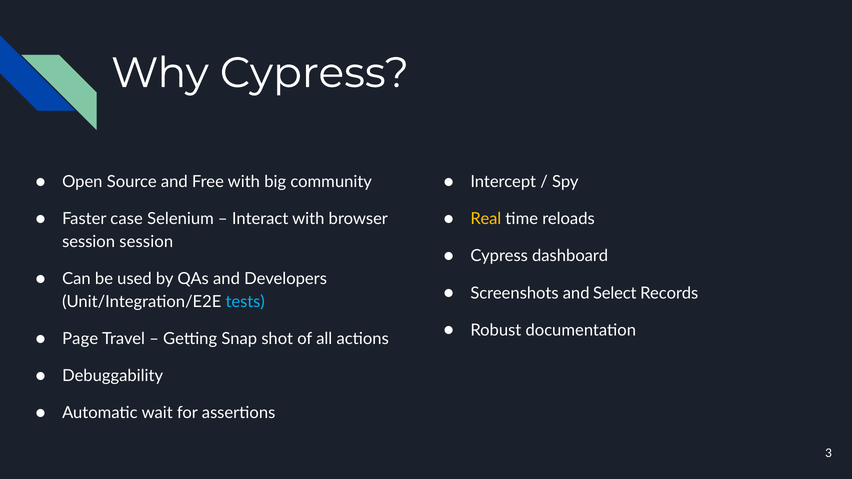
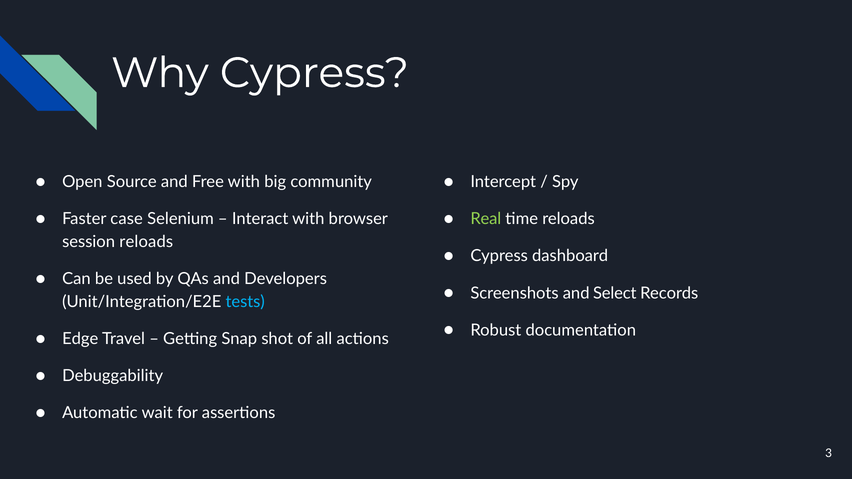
Real colour: yellow -> light green (486, 219)
session session: session -> reloads (146, 242)
Page: Page -> Edge (80, 339)
